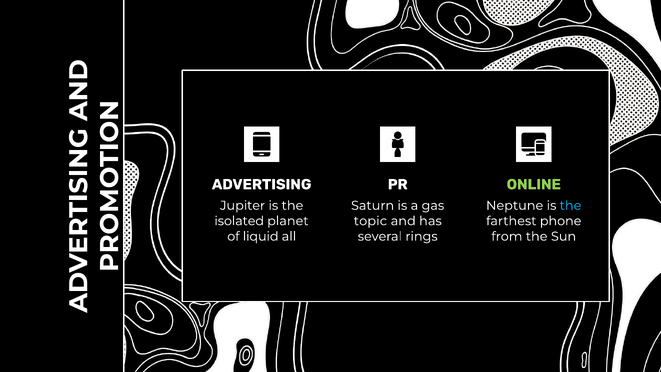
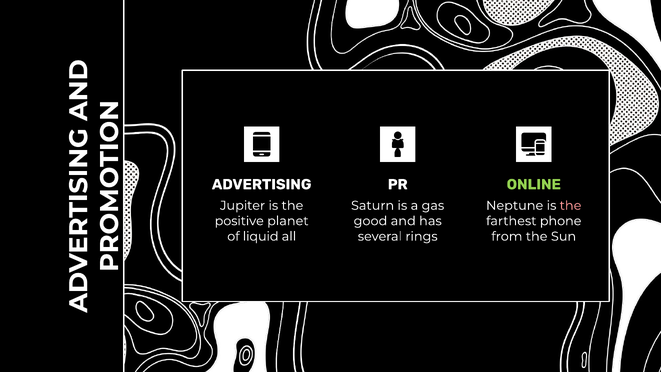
the colour: light blue -> pink (571, 205)
isolated: isolated -> positive (239, 221)
topic: topic -> good (370, 221)
